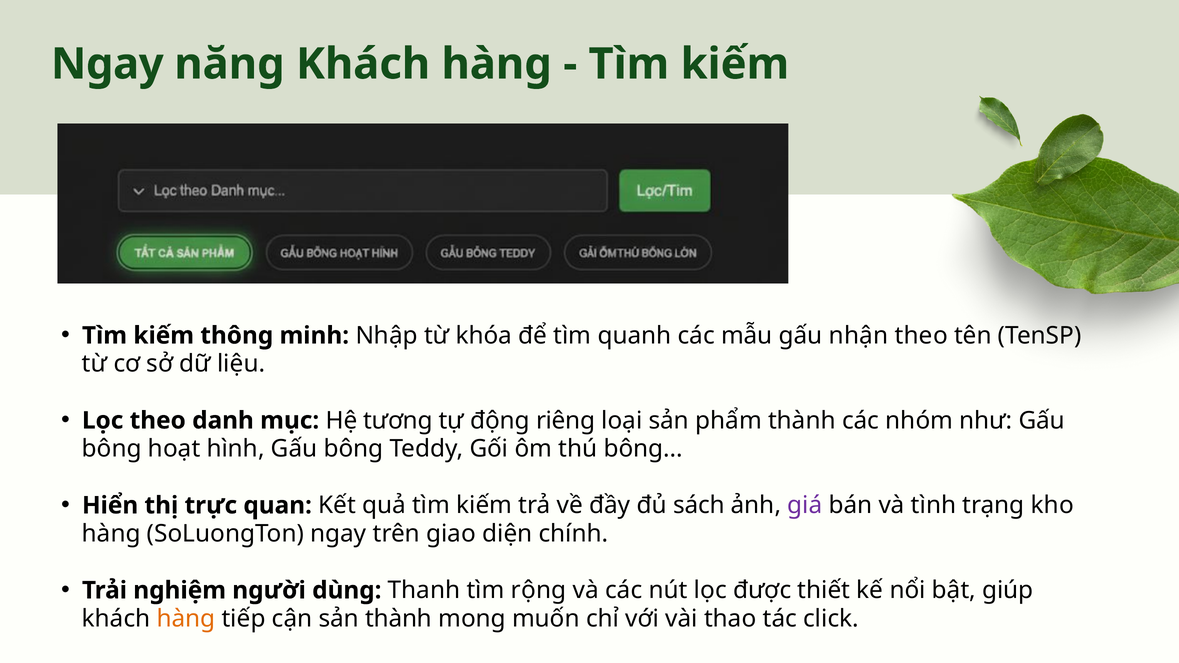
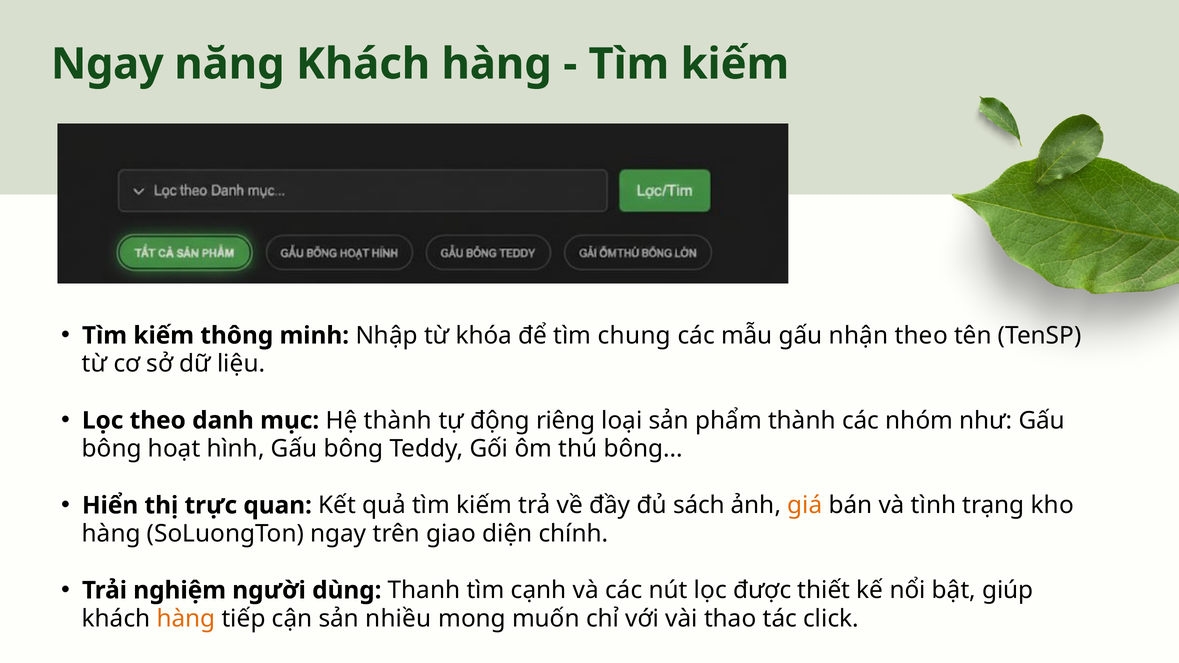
quanh: quanh -> chung (634, 336)
Hệ tương: tương -> thành (398, 421)
giá colour: purple -> orange (805, 506)
rộng: rộng -> cạnh (539, 591)
sản thành: thành -> nhiều (398, 619)
